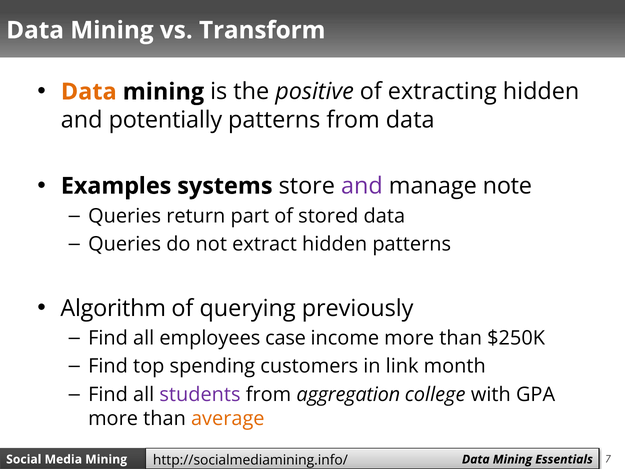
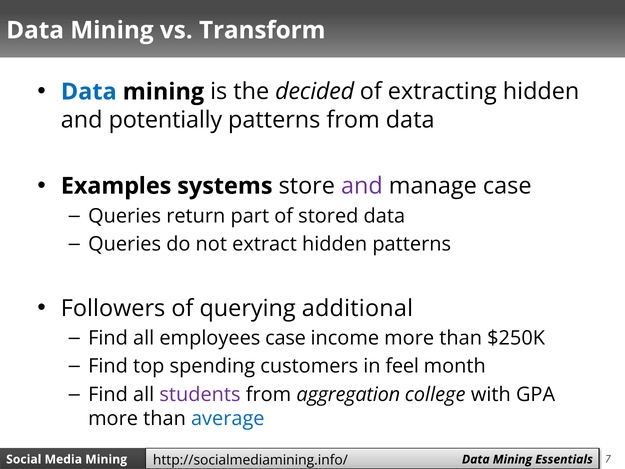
Data colour: orange -> blue (89, 92)
positive: positive -> decided (315, 92)
manage note: note -> case (507, 186)
Algorithm: Algorithm -> Followers (113, 308)
previously: previously -> additional (357, 308)
link: link -> feel (402, 366)
average colour: orange -> blue (228, 418)
